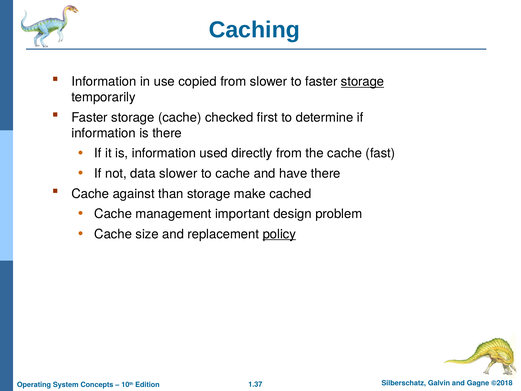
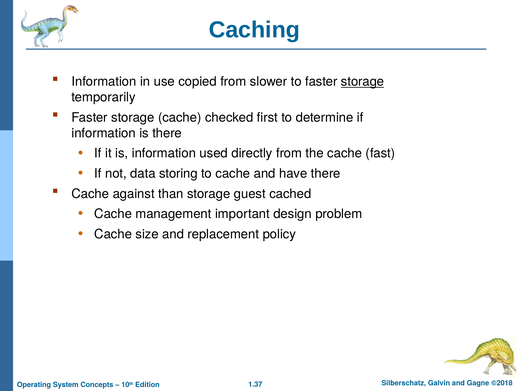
data slower: slower -> storing (178, 173)
make: make -> guest (250, 194)
policy underline: present -> none (279, 234)
